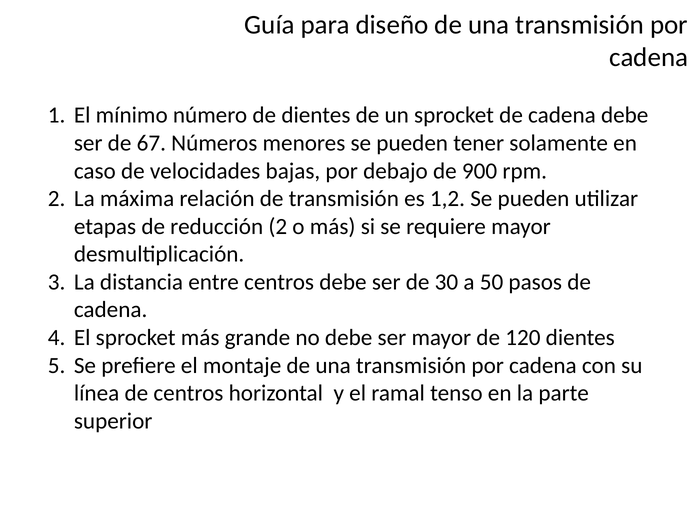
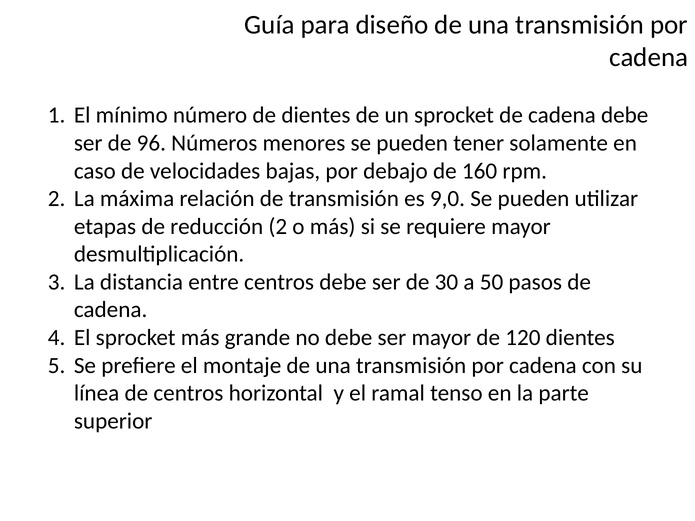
67: 67 -> 96 (151, 143)
900: 900 -> 160 (480, 171)
1,2: 1,2 -> 9,0 (448, 199)
